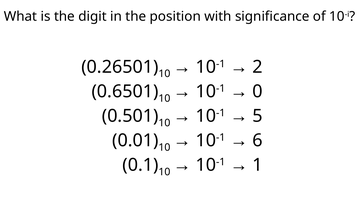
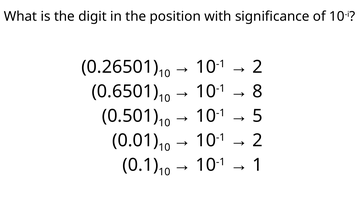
0: 0 -> 8 (258, 91)
6: 6 -> 2 (258, 140)
